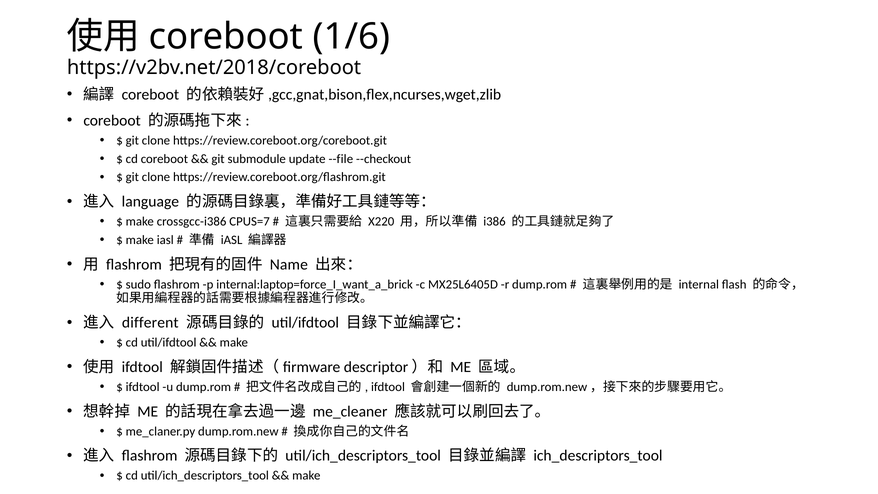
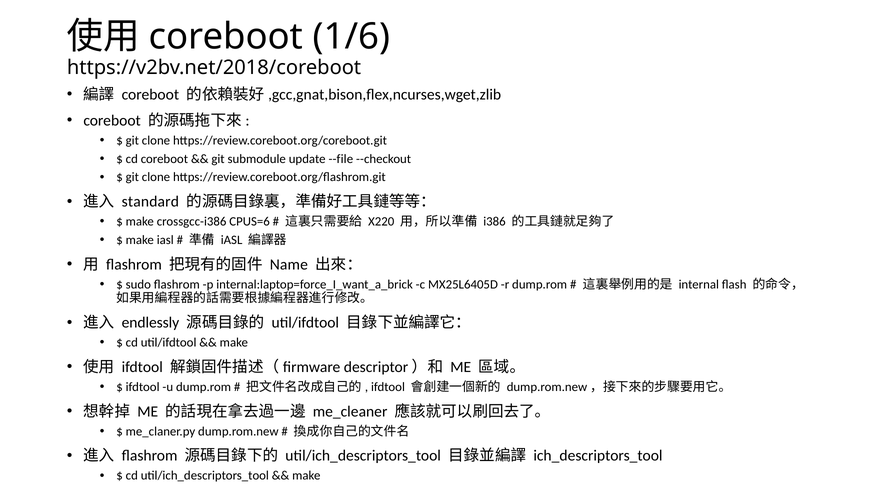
language: language -> standard (150, 202)
CPUS=7: CPUS=7 -> CPUS=6 (250, 222)
different: different -> endlessly (150, 323)
